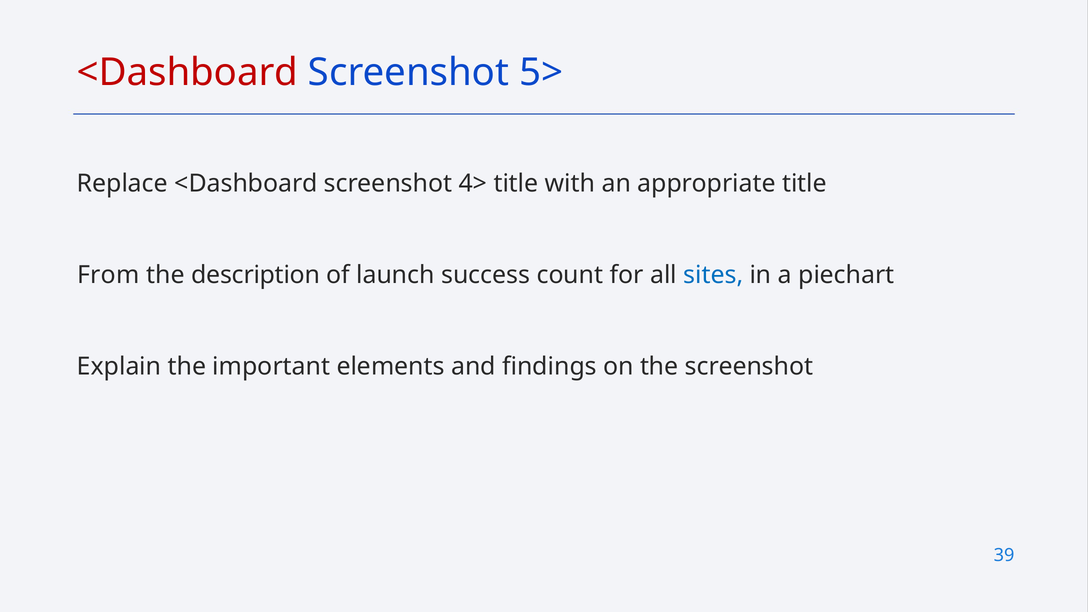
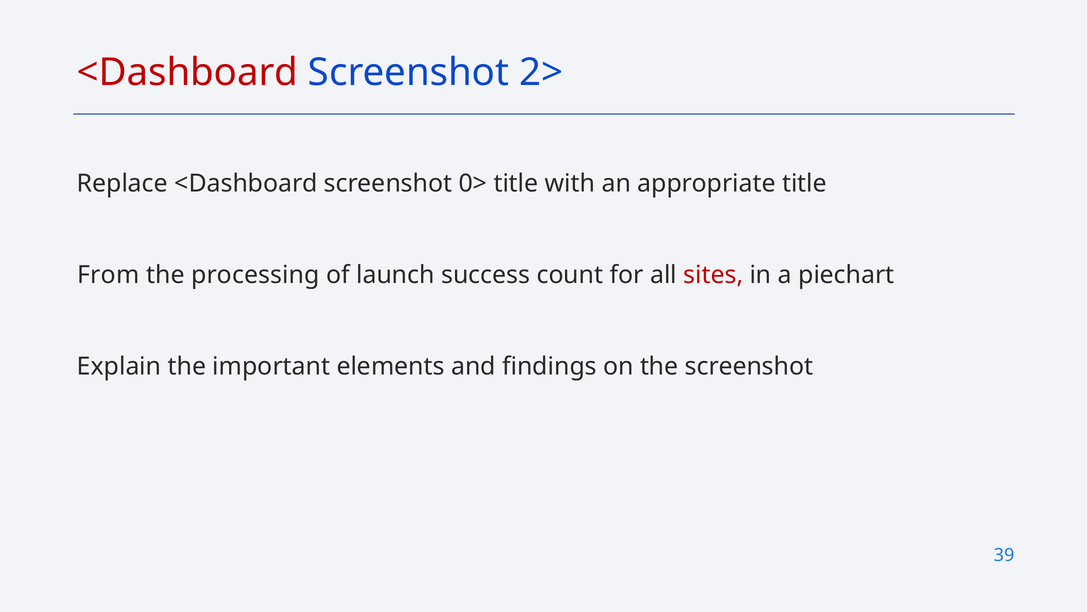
5>: 5> -> 2> (541, 73)
4>: 4> -> 0> (473, 184)
description: description -> processing (255, 275)
sites colour: blue -> red (713, 275)
